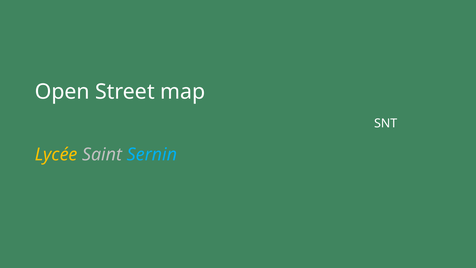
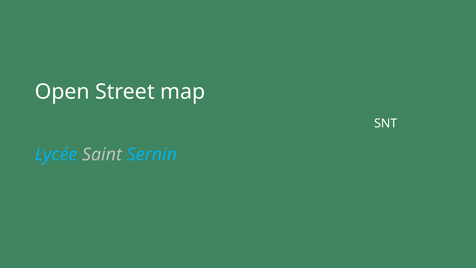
Lycée colour: yellow -> light blue (56, 155)
